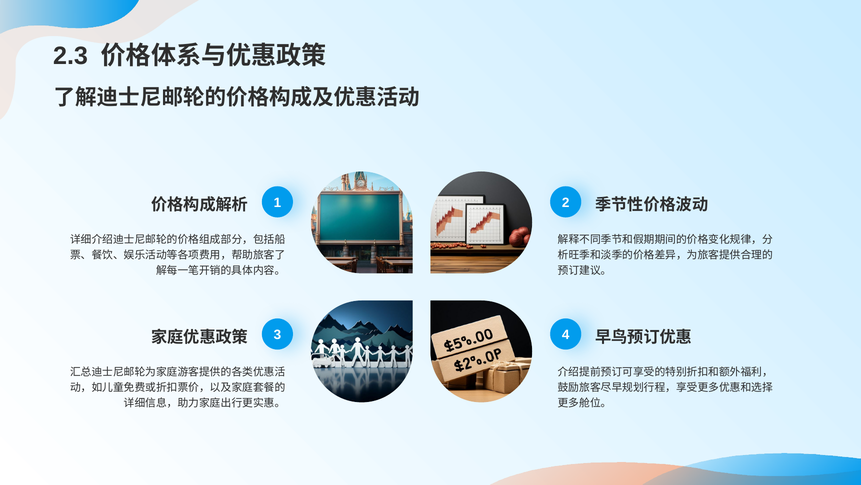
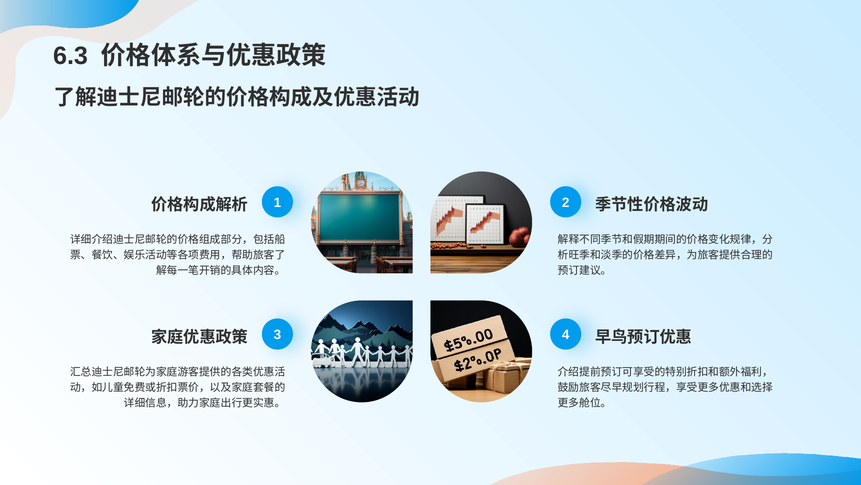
2.3: 2.3 -> 6.3 (71, 56)
